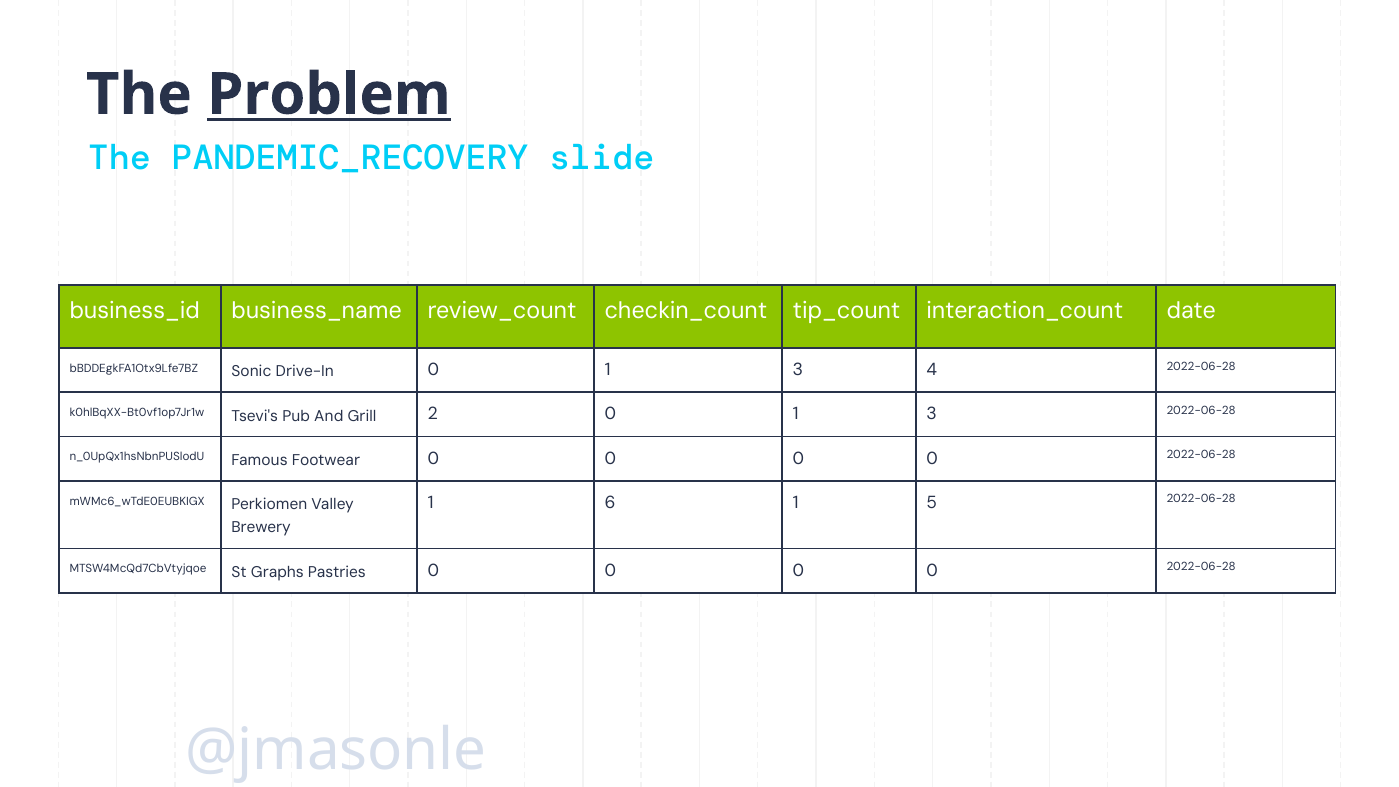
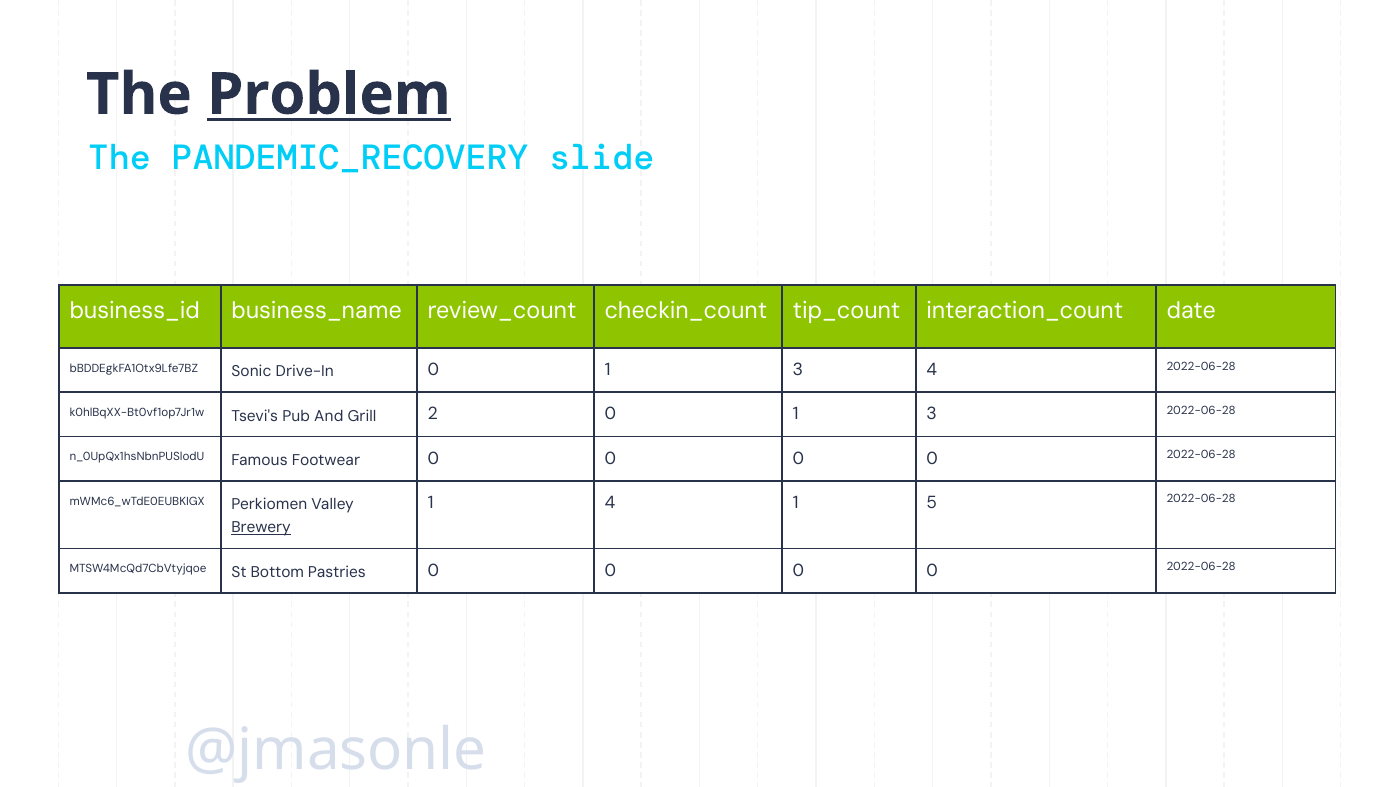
1 6: 6 -> 4 (610, 503)
Brewery underline: none -> present (261, 528)
Graphs: Graphs -> Bottom (277, 572)
